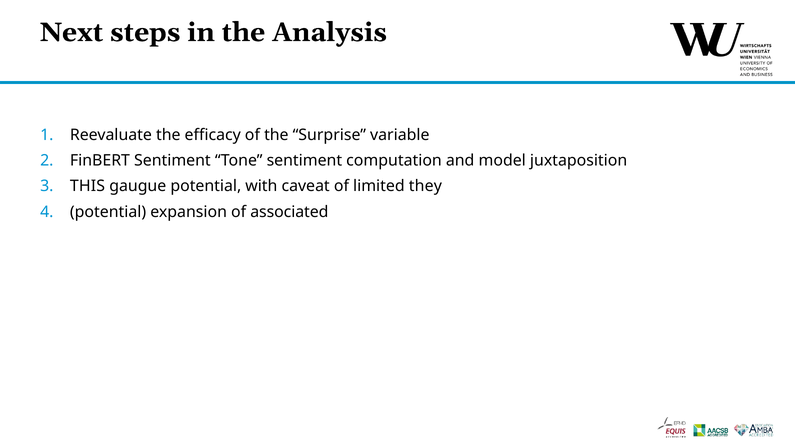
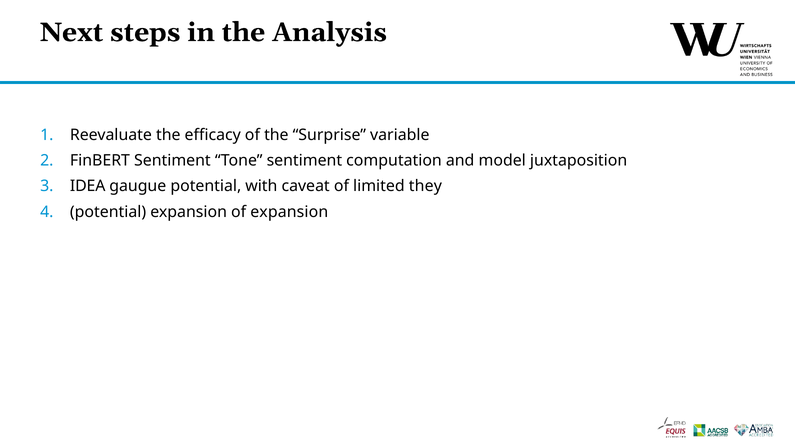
THIS: THIS -> IDEA (88, 186)
of associated: associated -> expansion (289, 212)
